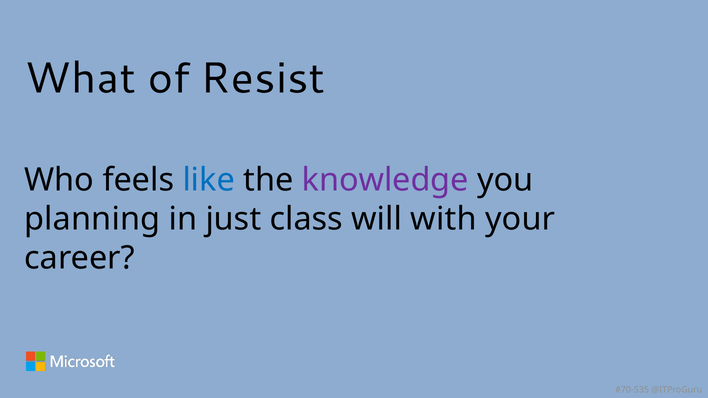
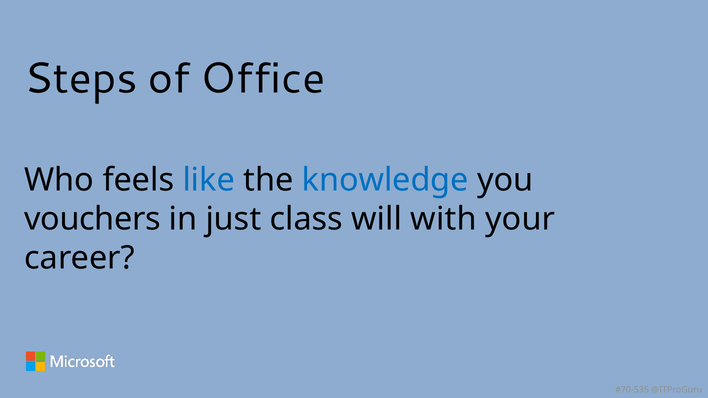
What: What -> Steps (81, 78)
Resist: Resist -> Office (263, 78)
knowledge colour: purple -> blue (385, 180)
planning: planning -> vouchers (92, 219)
